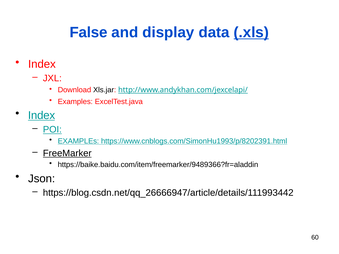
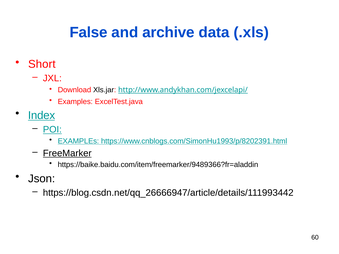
display: display -> archive (168, 32)
.xls underline: present -> none (251, 32)
Index: Index -> Short (42, 64)
